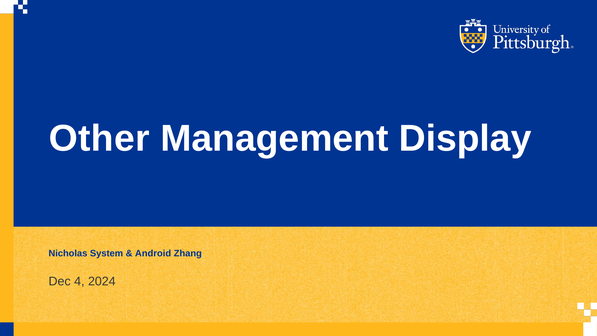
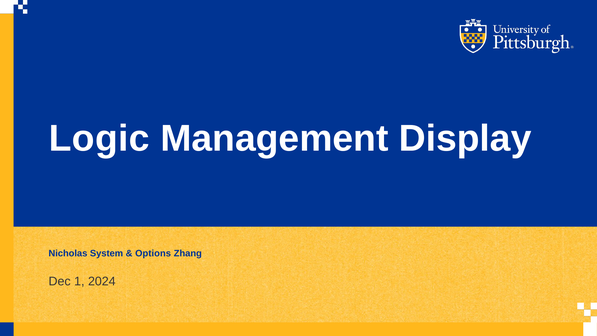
Other: Other -> Logic (99, 139)
Android: Android -> Options (153, 253)
4: 4 -> 1 (79, 281)
